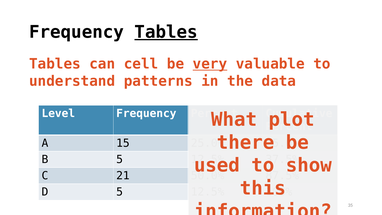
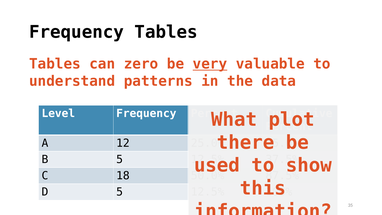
Tables underline: present -> none (166, 32)
cell: cell -> zero (141, 64)
15: 15 -> 12 (123, 143)
21: 21 -> 18 (123, 175)
